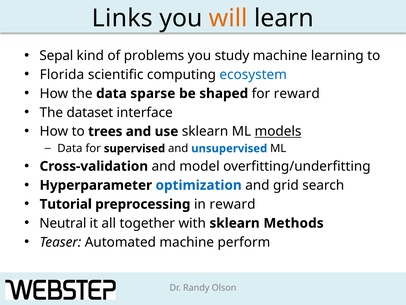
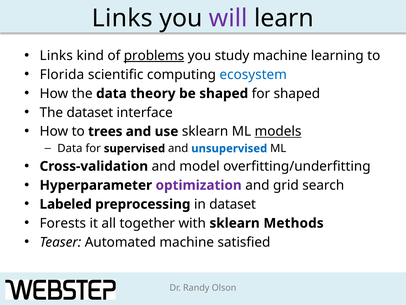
will colour: orange -> purple (228, 18)
Sepal: Sepal -> Links (56, 56)
problems underline: none -> present (154, 56)
sparse: sparse -> theory (153, 93)
for reward: reward -> shaped (297, 93)
optimization colour: blue -> purple (199, 185)
Tutorial: Tutorial -> Labeled (66, 204)
in reward: reward -> dataset (233, 204)
Neutral: Neutral -> Forests (63, 223)
perform: perform -> satisfied (244, 242)
